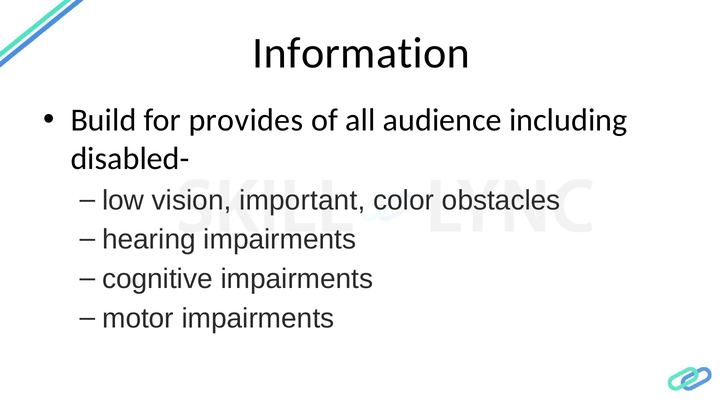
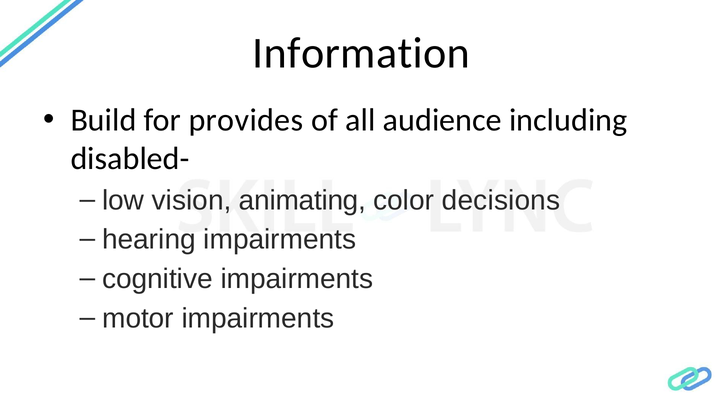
important: important -> animating (303, 200)
obstacles: obstacles -> decisions (501, 200)
